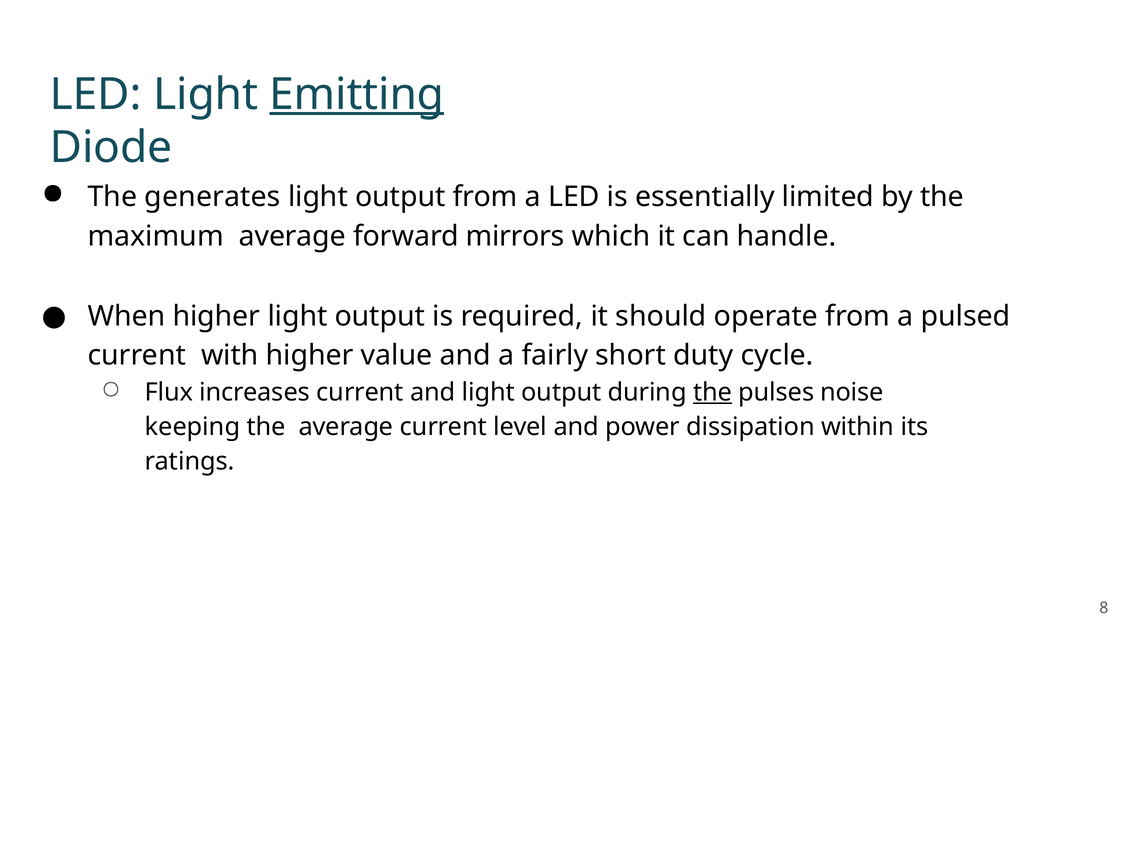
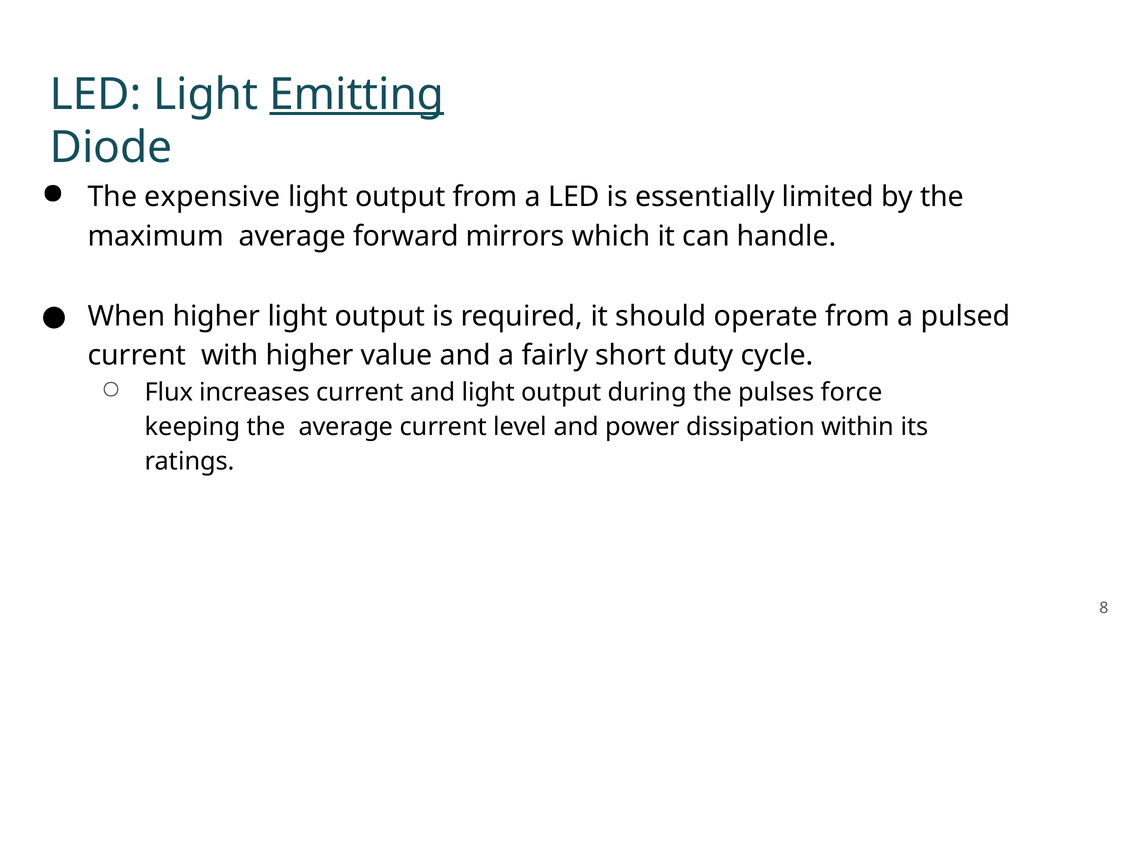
generates: generates -> expensive (212, 197)
the underline: present -> none (713, 392)
noise: noise -> force (852, 392)
